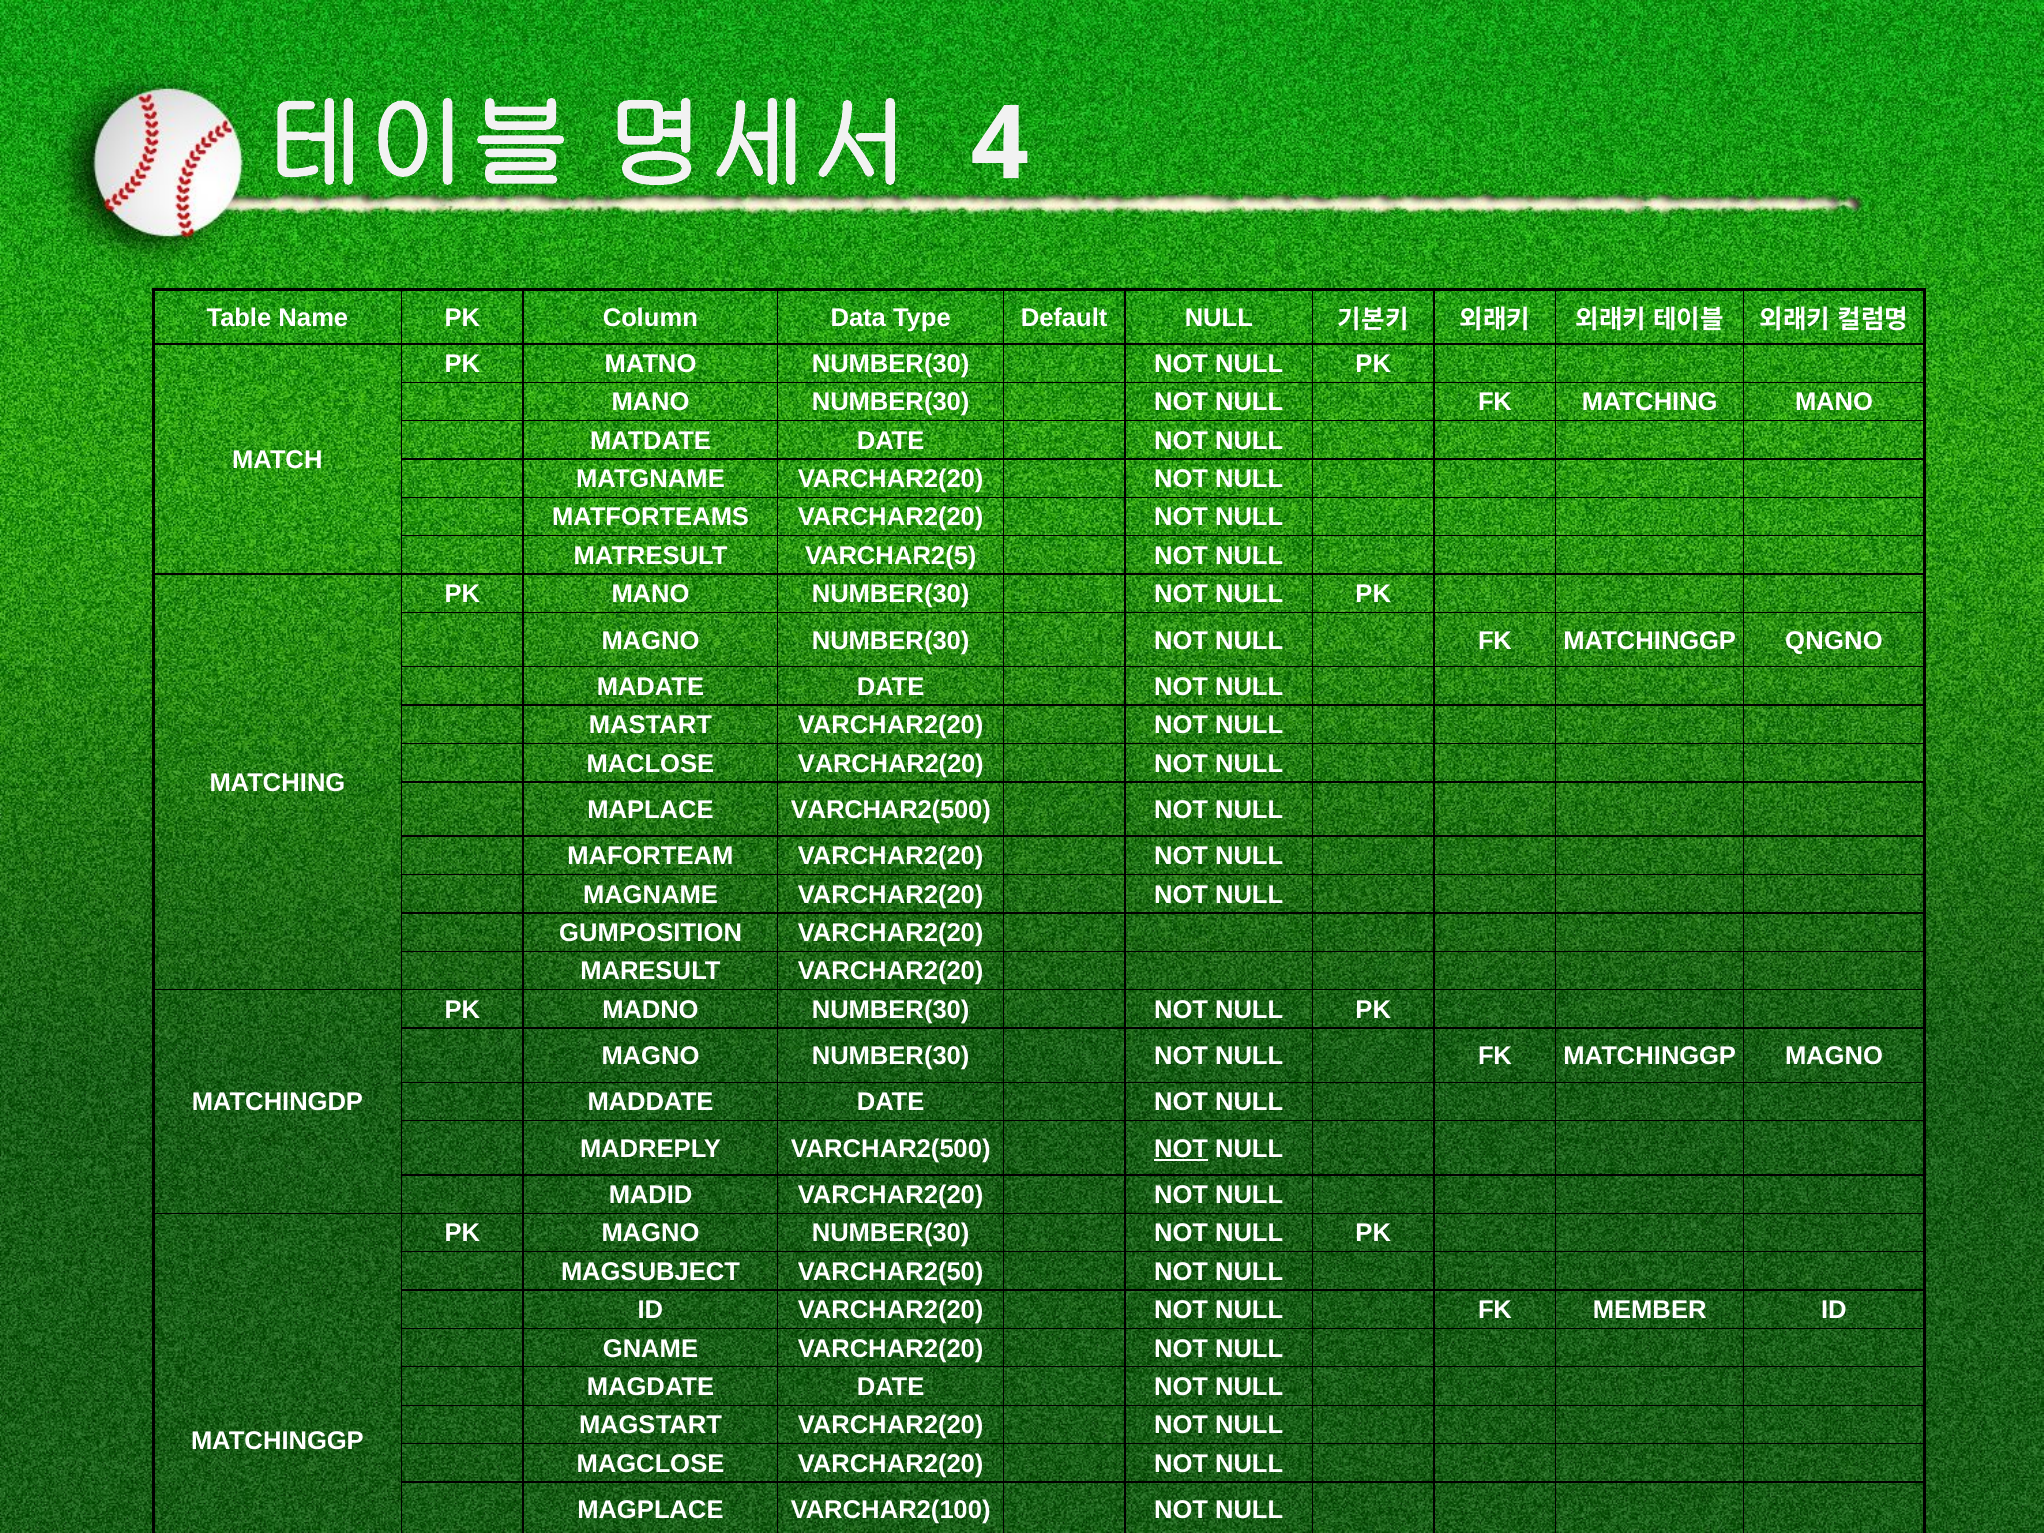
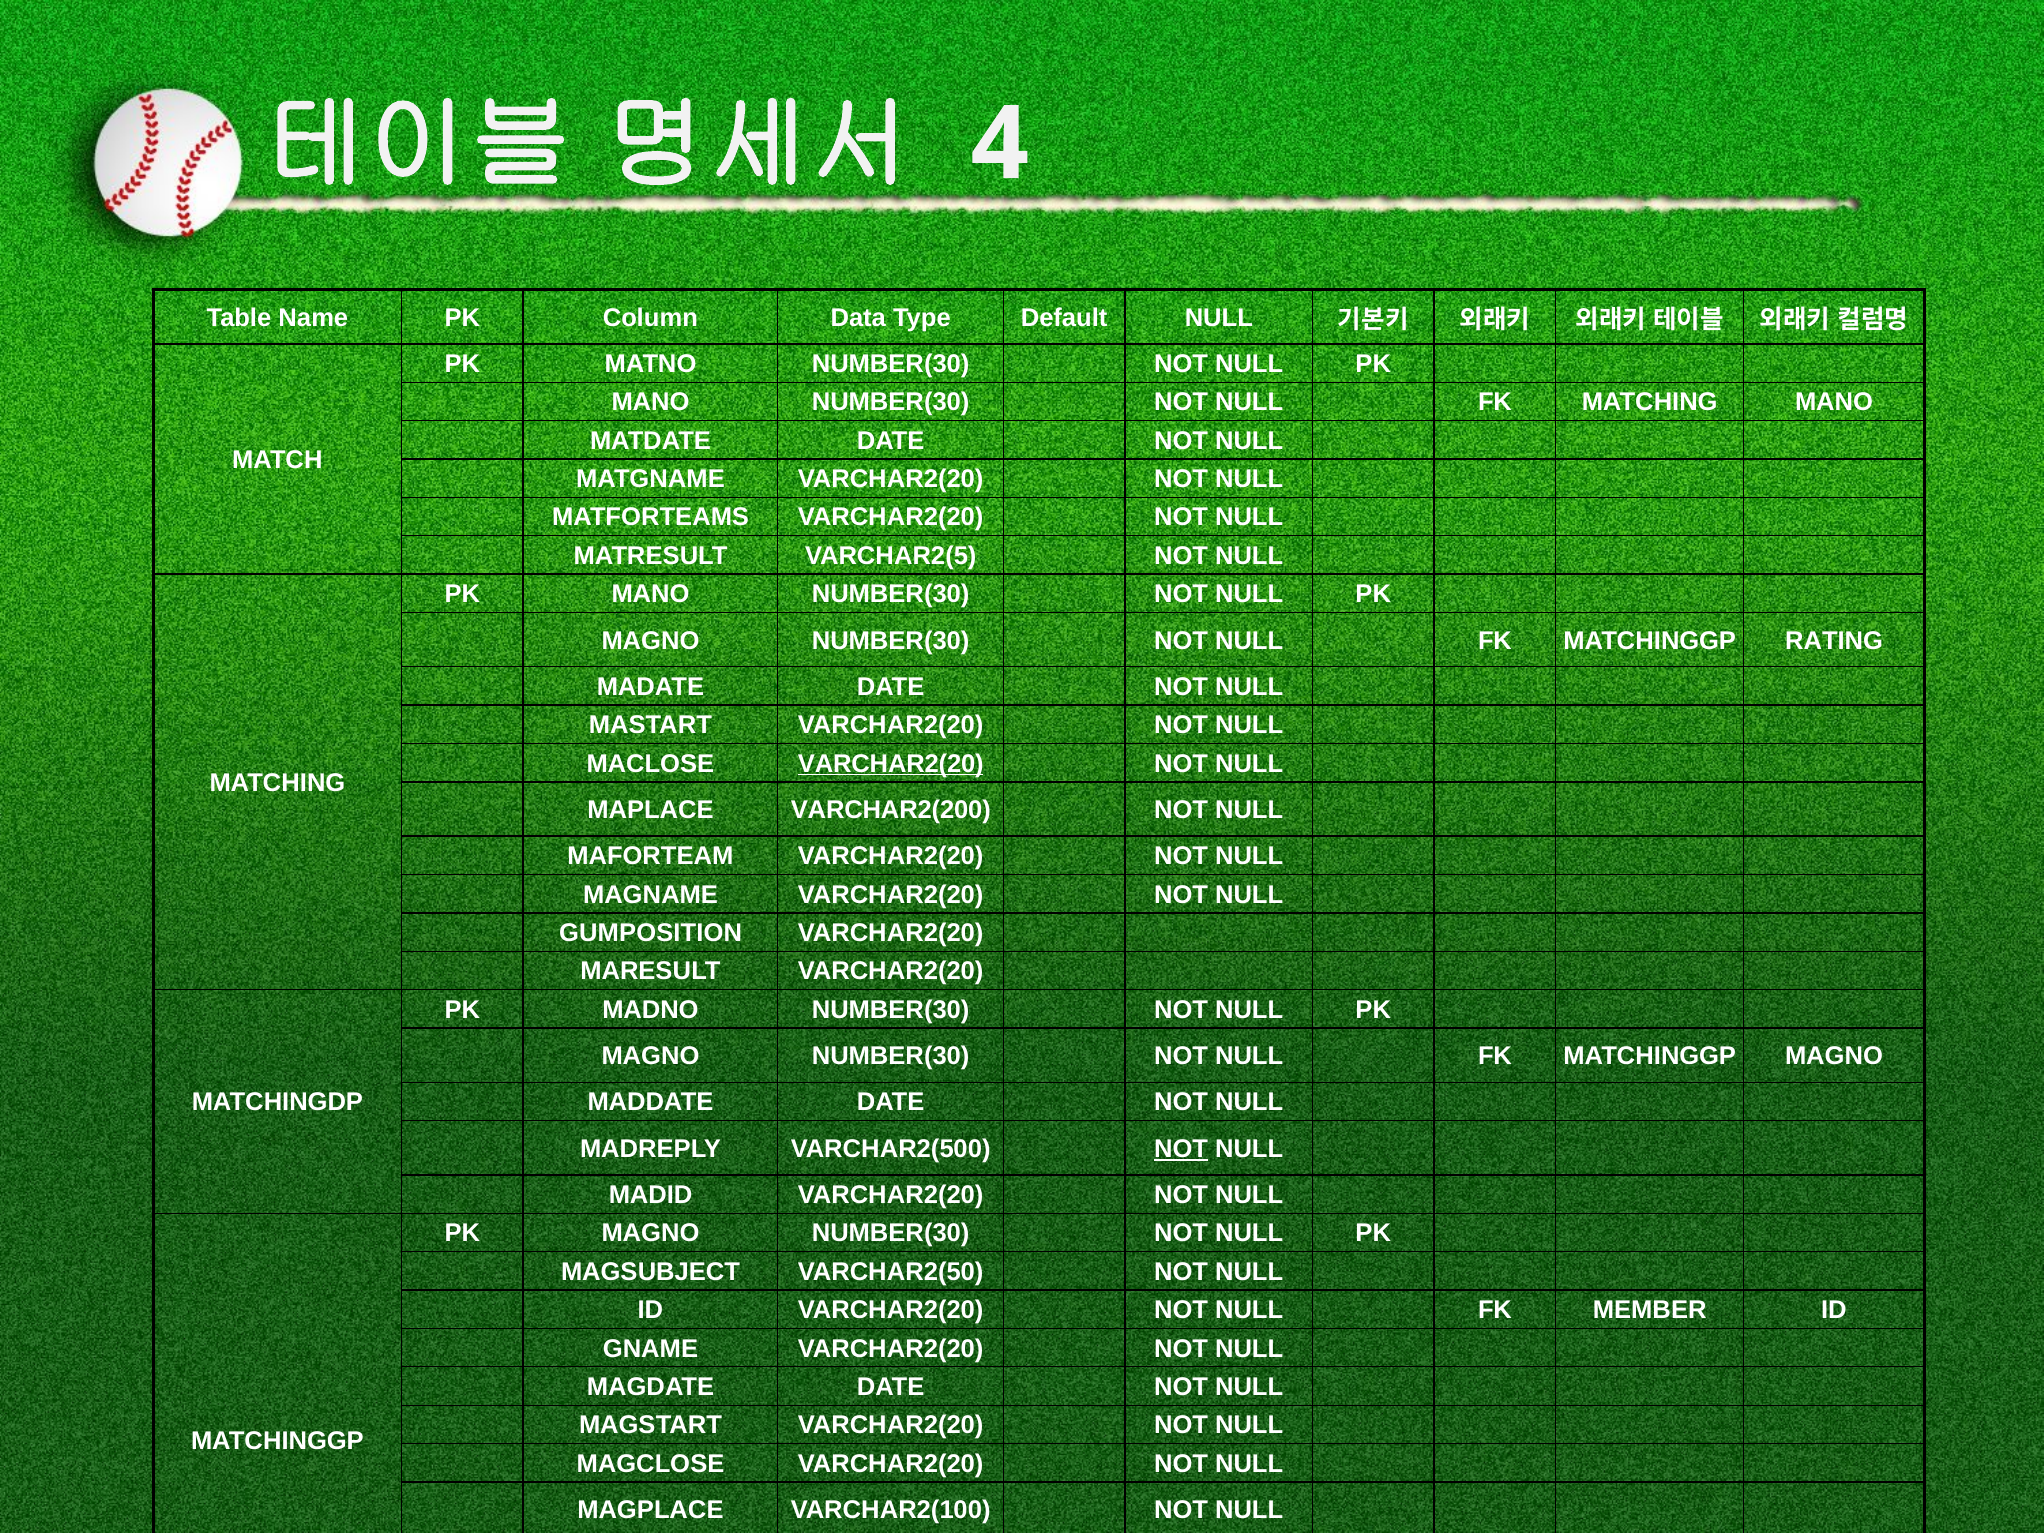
QNGNO: QNGNO -> RATING (1834, 641)
VARCHAR2(20 underline: none -> present (891, 764)
MAPLACE VARCHAR2(500: VARCHAR2(500 -> VARCHAR2(200 (891, 810)
